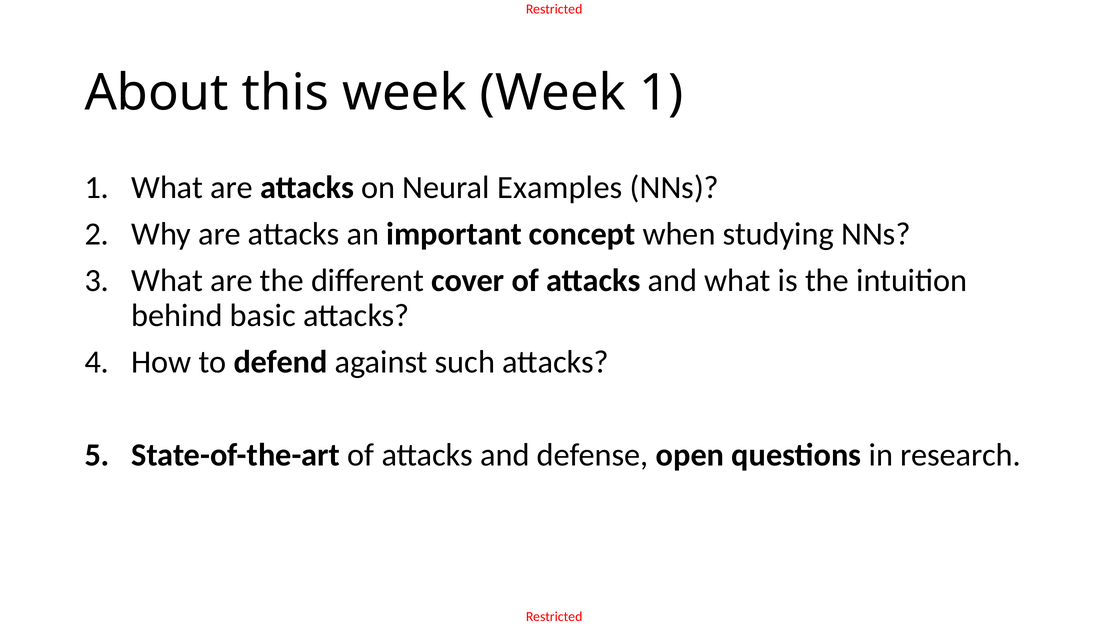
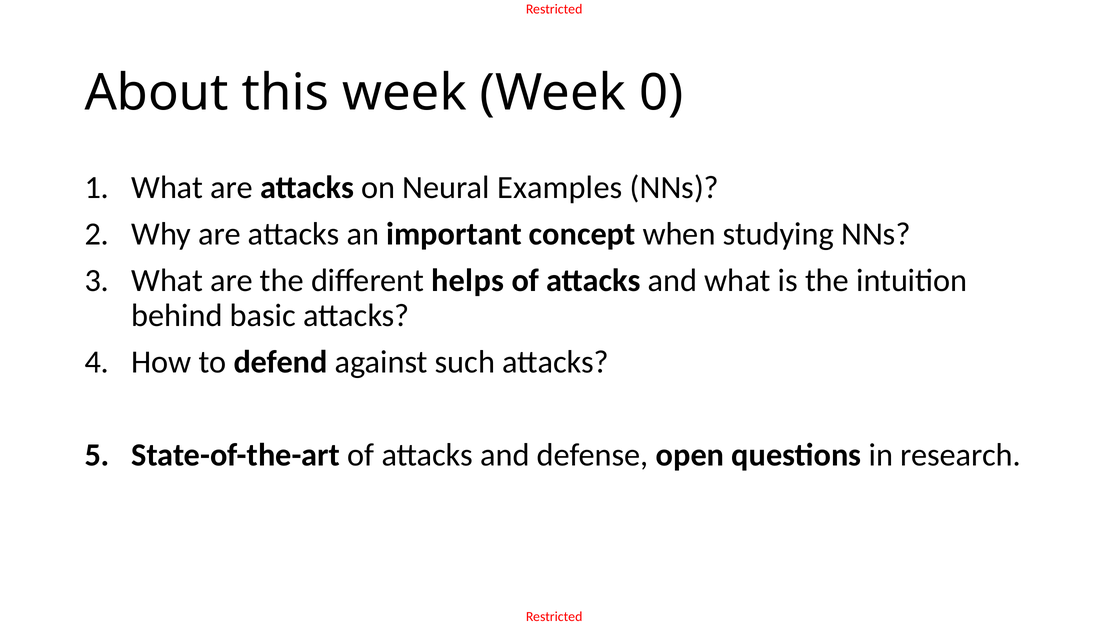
Week 1: 1 -> 0 (661, 93)
cover: cover -> helps (468, 280)
